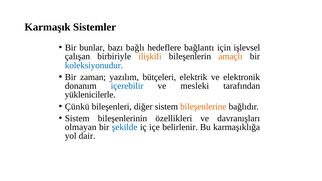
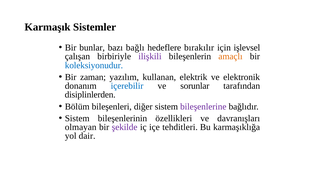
bağlantı: bağlantı -> bırakılır (199, 48)
ilişkili colour: orange -> purple (150, 57)
bütçeleri: bütçeleri -> kullanan (159, 77)
mesleki: mesleki -> sorunlar (195, 86)
yüklenicilerle: yüklenicilerle -> disiplinlerden (90, 95)
Çünkü: Çünkü -> Bölüm (77, 107)
bileşenlerine colour: orange -> purple (203, 107)
şekilde colour: blue -> purple (125, 127)
belirlenir: belirlenir -> tehditleri (180, 127)
